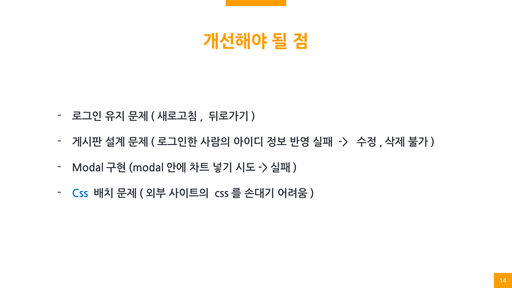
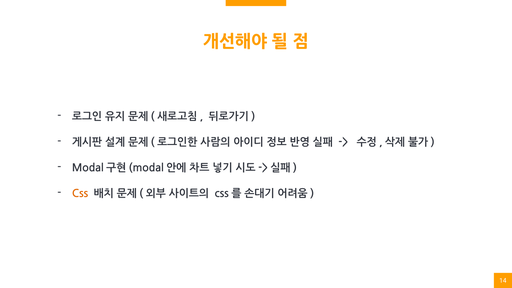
Css colour: blue -> orange (80, 194)
